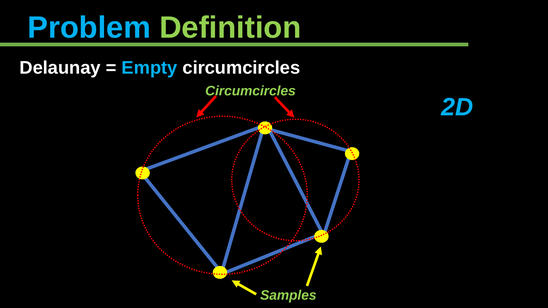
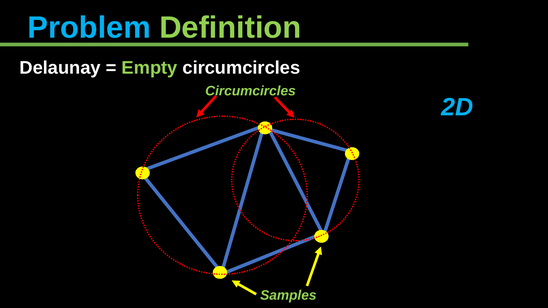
Empty colour: light blue -> light green (150, 68)
